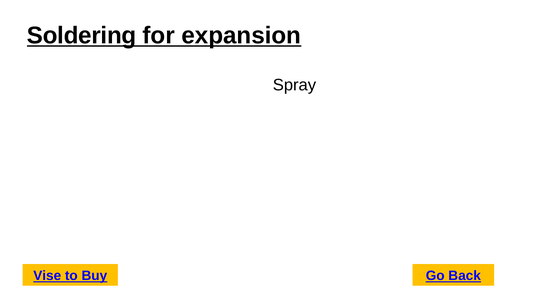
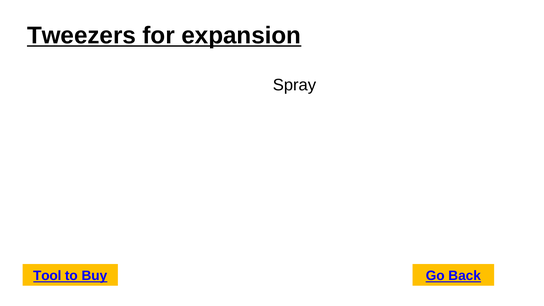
Soldering: Soldering -> Tweezers (81, 35)
Vise: Vise -> Tool (47, 276)
